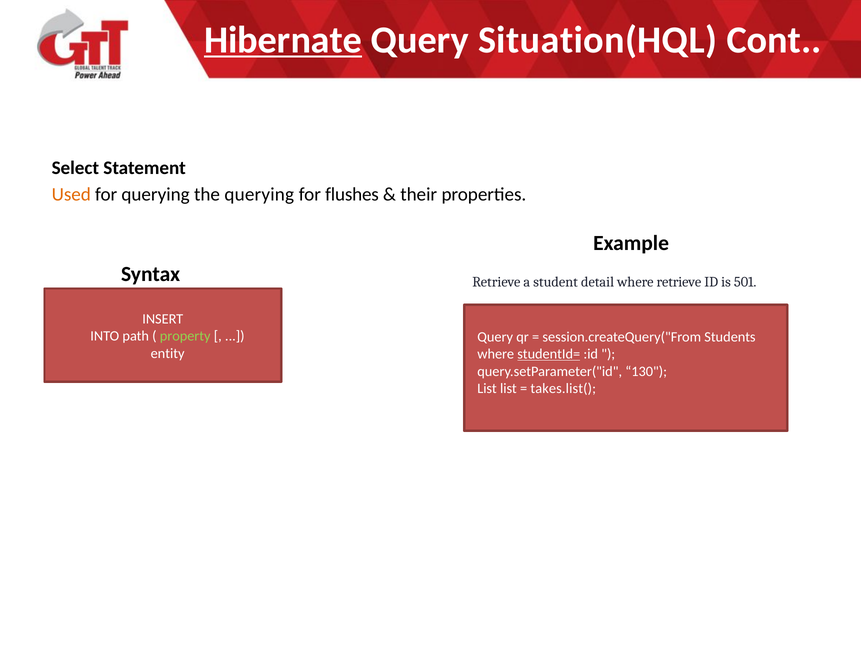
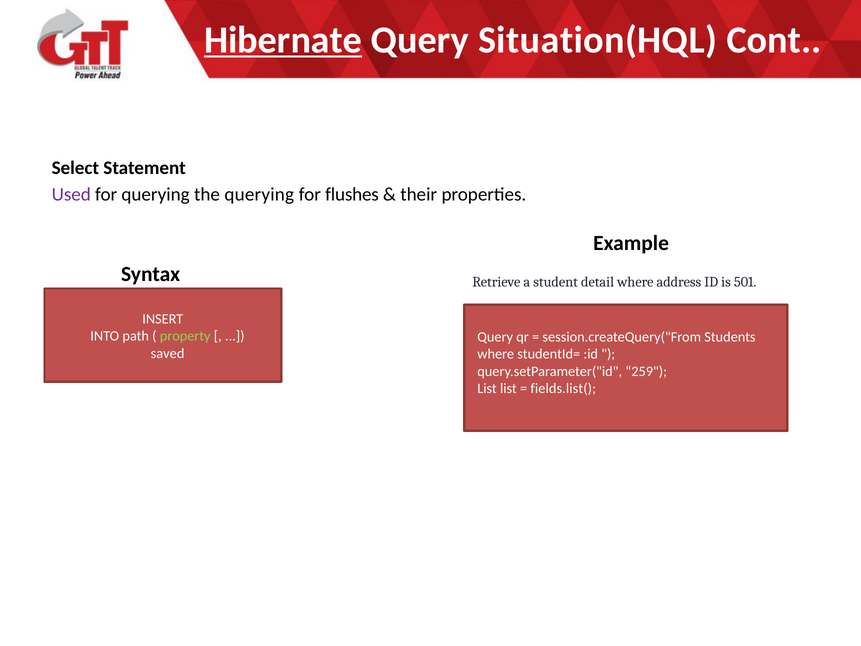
Used colour: orange -> purple (71, 195)
where retrieve: retrieve -> address (679, 282)
entity: entity -> saved (168, 353)
studentId= underline: present -> none (549, 354)
130: 130 -> 259 (646, 371)
takes.list(: takes.list( -> fields.list( (563, 388)
